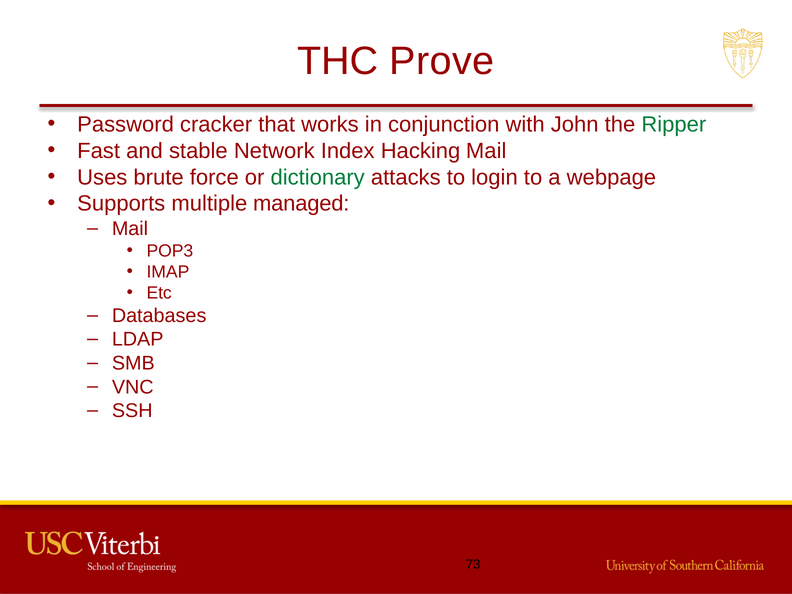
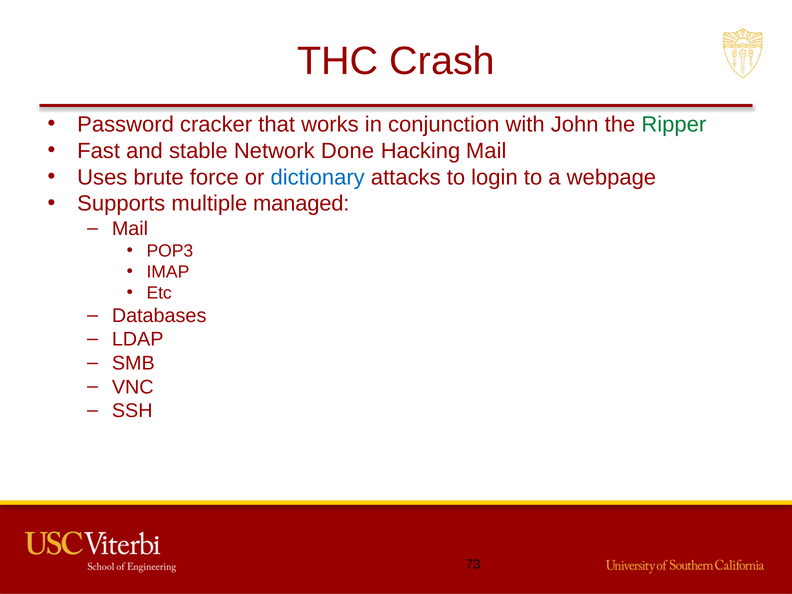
Prove: Prove -> Crash (442, 61)
Index: Index -> Done (348, 151)
dictionary colour: green -> blue (318, 177)
